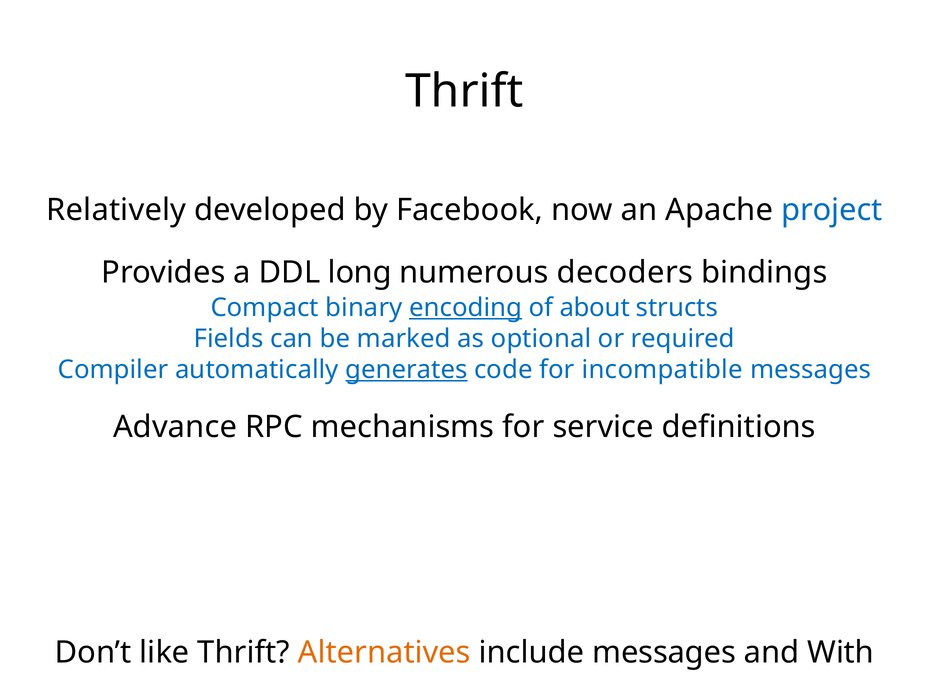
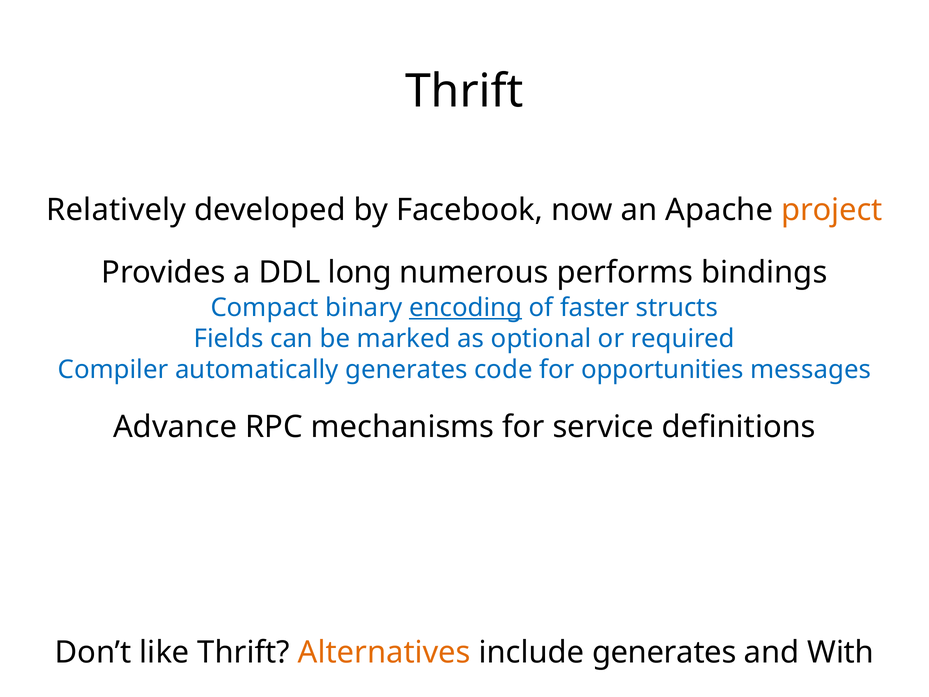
project colour: blue -> orange (832, 210)
decoders: decoders -> performs (625, 272)
about: about -> faster (595, 308)
generates underline: present -> none (406, 370)
incompatible: incompatible -> opportunities (663, 370)
include messages: messages -> generates (664, 652)
